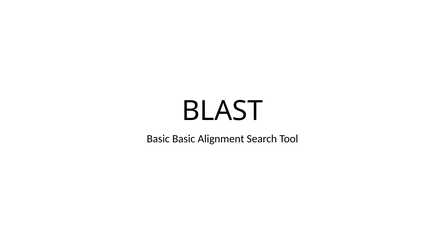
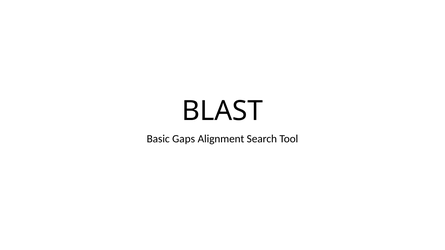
Basic Basic: Basic -> Gaps (184, 139)
